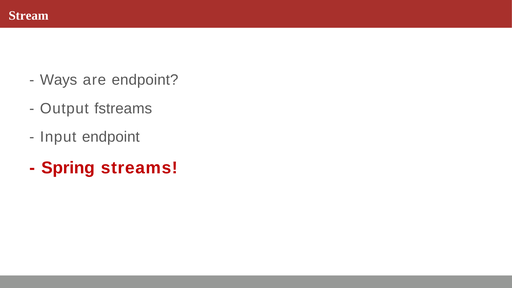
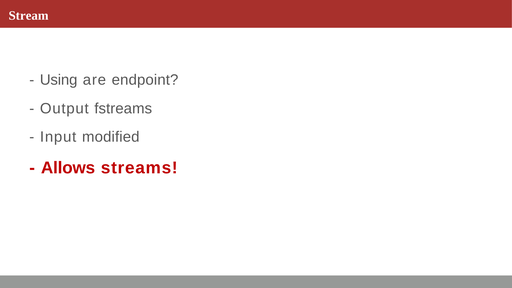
Ways: Ways -> Using (59, 80)
Input endpoint: endpoint -> modified (111, 137)
Spring: Spring -> Allows (68, 168)
